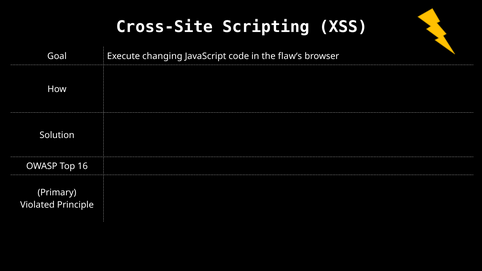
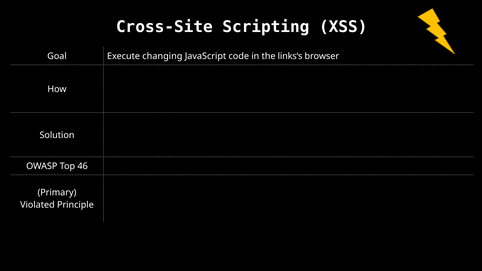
flaw‘s: flaw‘s -> links‘s (290, 56)
16: 16 -> 46 (83, 166)
